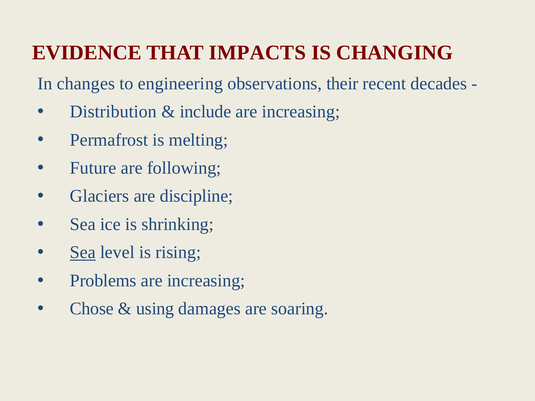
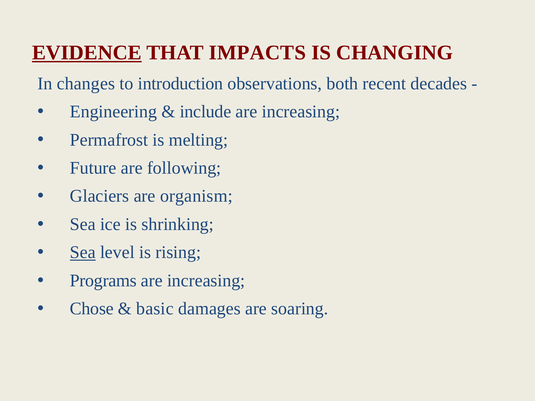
EVIDENCE underline: none -> present (87, 53)
engineering: engineering -> introduction (181, 84)
their: their -> both (342, 84)
Distribution: Distribution -> Engineering (113, 112)
discipline: discipline -> organism (196, 196)
Problems: Problems -> Programs (103, 281)
using: using -> basic (155, 309)
